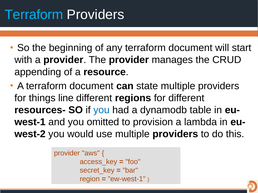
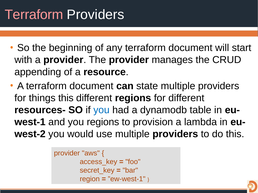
Terraform colour: light blue -> pink (34, 15)
things line: line -> this (66, 98)
you omitted: omitted -> regions (103, 122)
